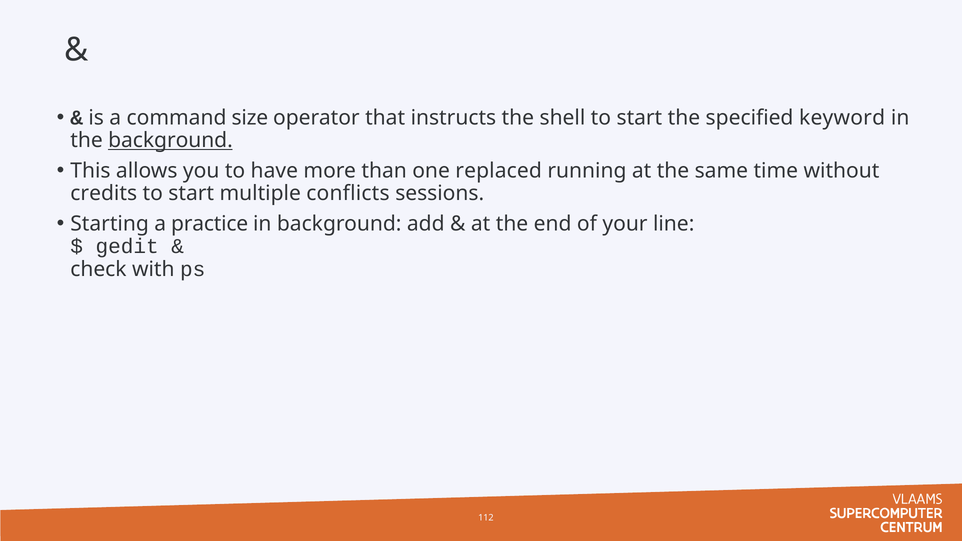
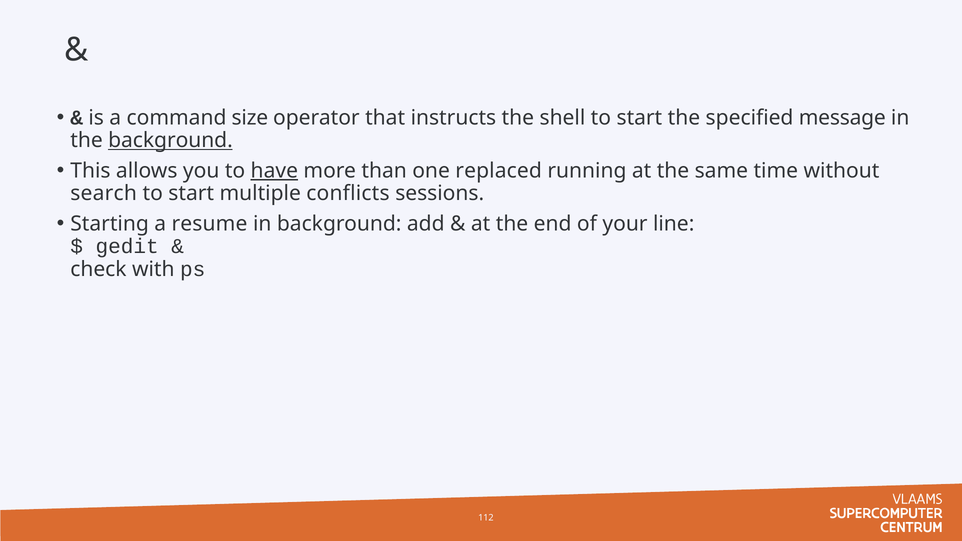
keyword: keyword -> message (842, 118)
have underline: none -> present (274, 171)
credits: credits -> search (104, 193)
practice: practice -> resume (209, 224)
